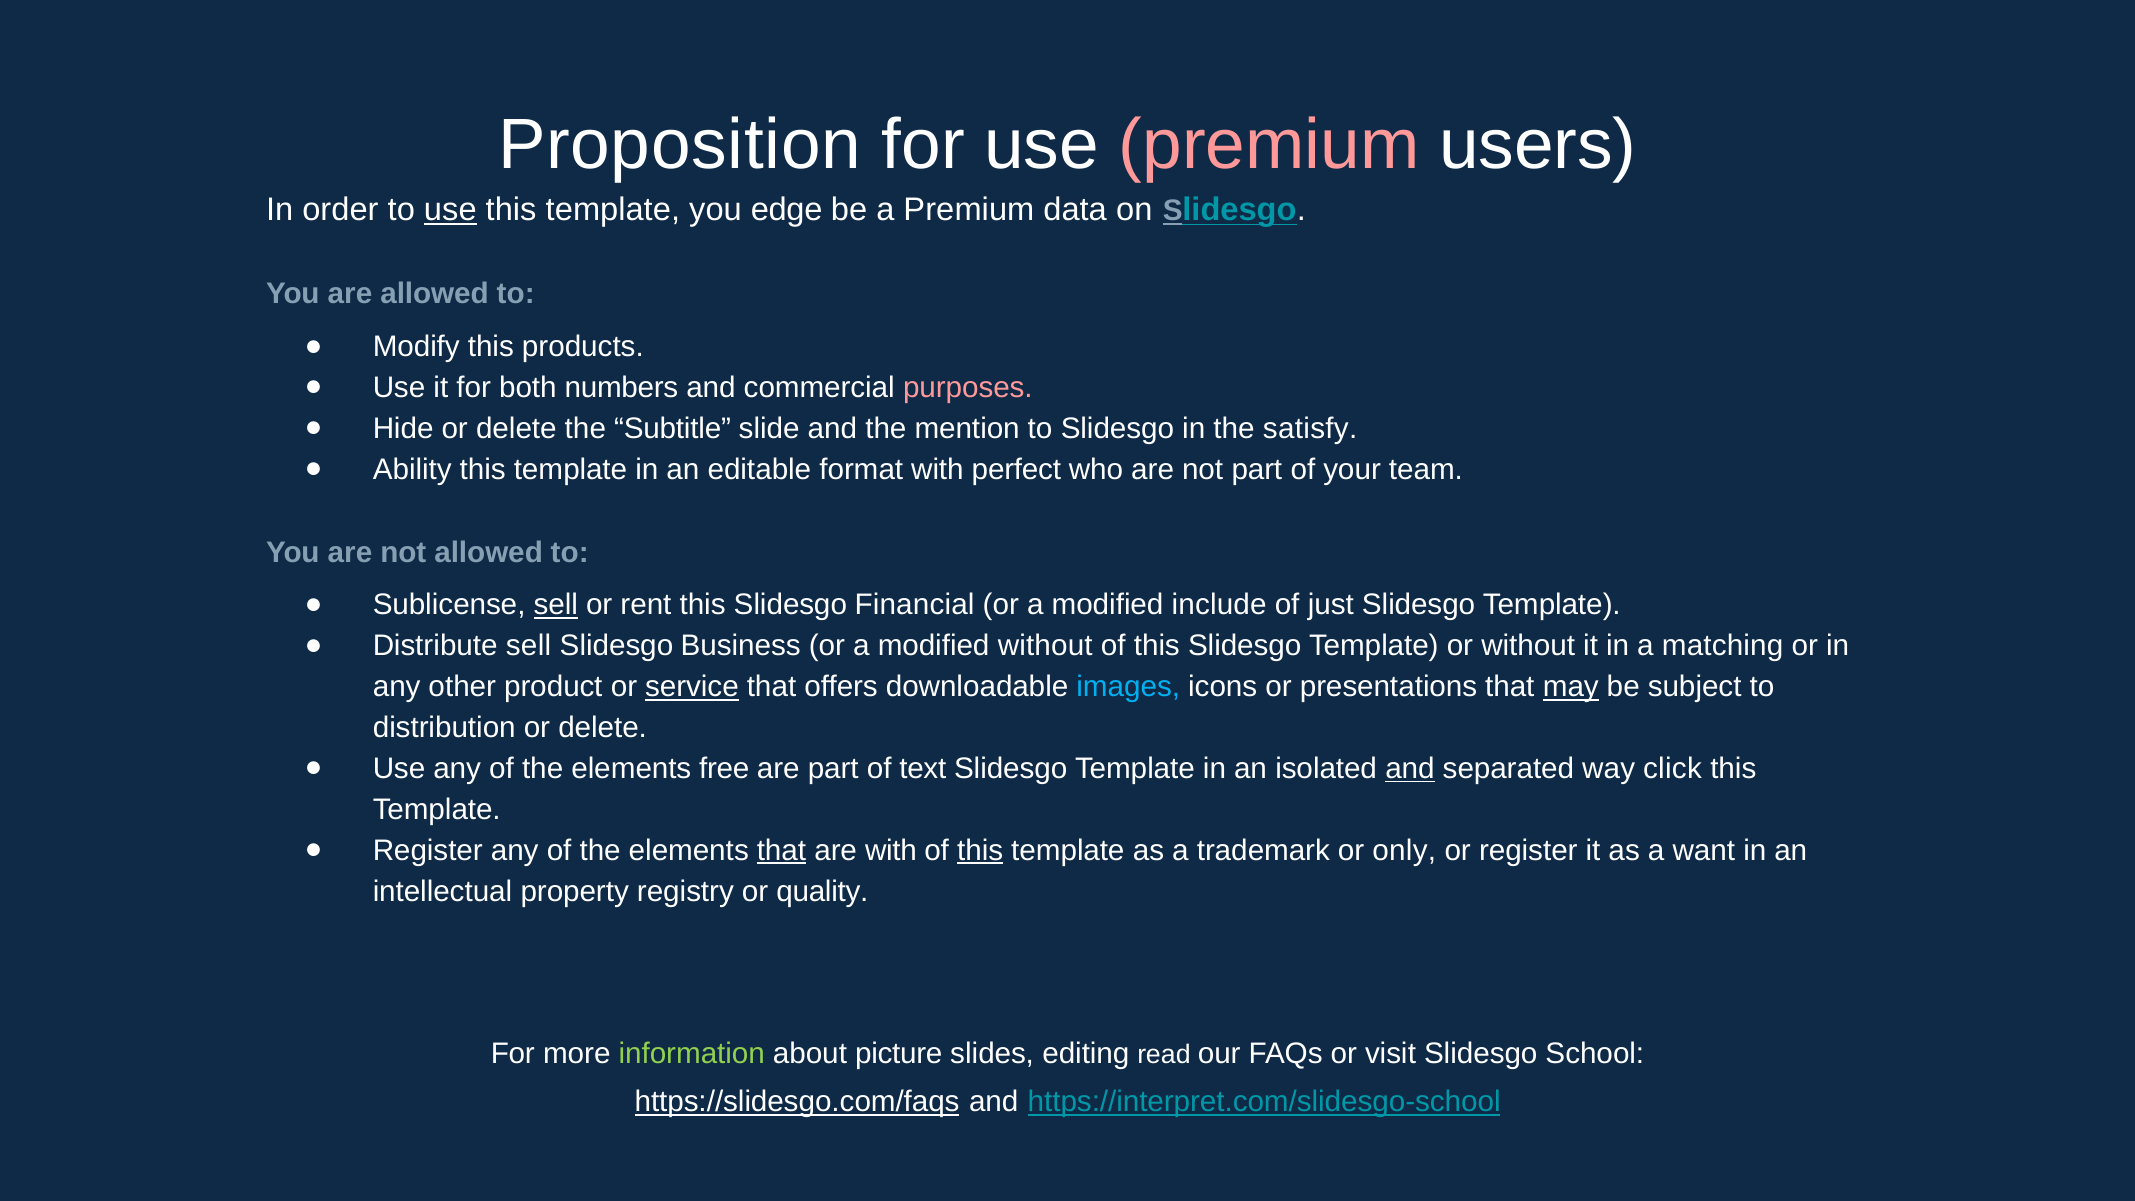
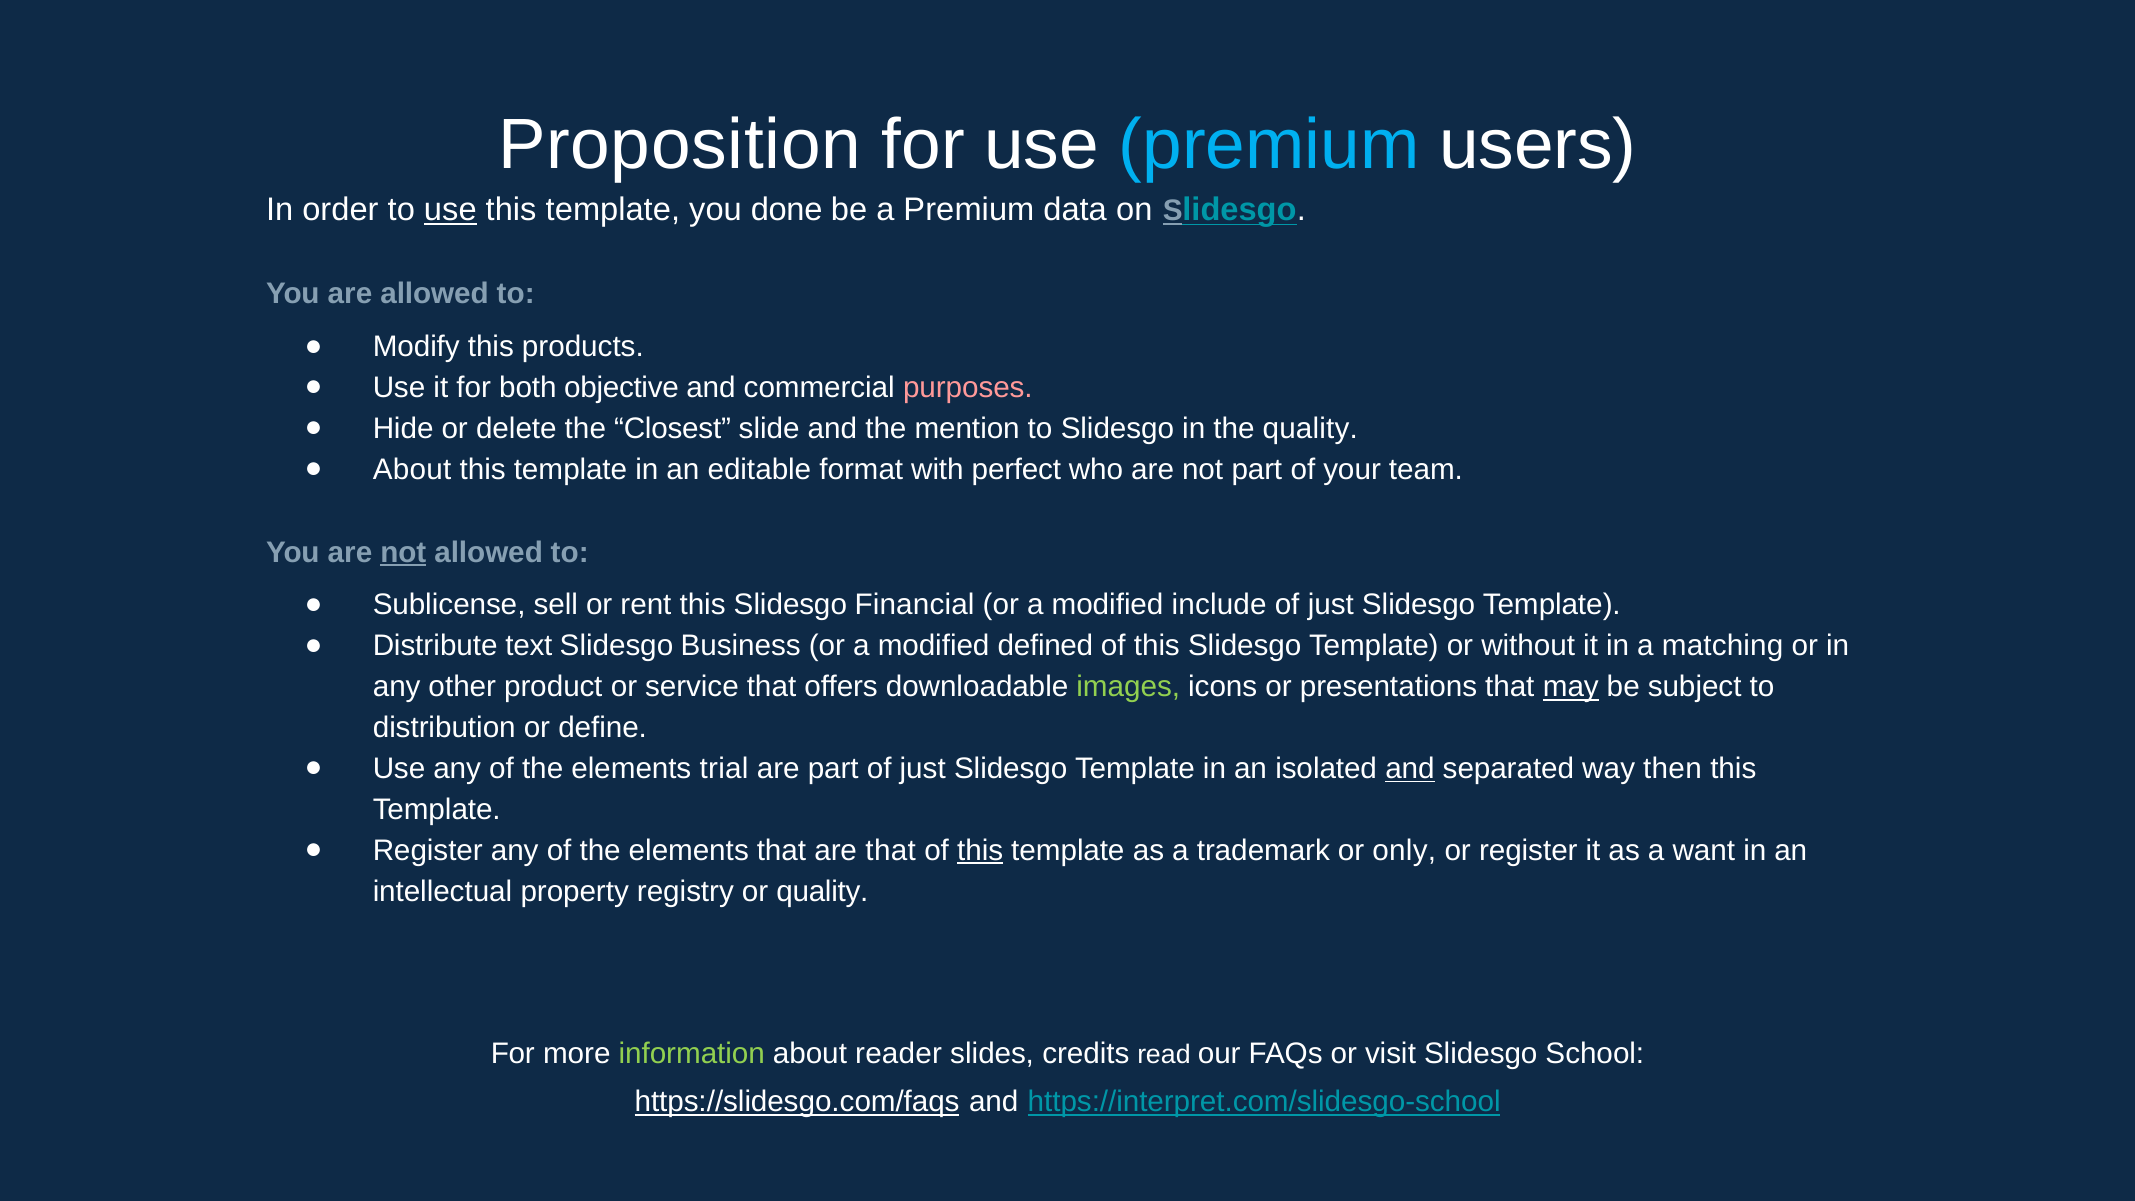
premium colour: pink -> light blue (1269, 145)
edge: edge -> done (787, 210)
numbers: numbers -> objective (621, 388)
Subtitle: Subtitle -> Closest (673, 429)
the satisfy: satisfy -> quality (1310, 429)
Ability: Ability -> About (412, 470)
not underline: none -> present (403, 552)
sell underline: present -> none (556, 605)
Distribute sell: sell -> text (529, 646)
modified without: without -> defined (1045, 646)
service underline: present -> none (692, 687)
images colour: light blue -> light green (1128, 687)
distribution or delete: delete -> define (603, 728)
free: free -> trial (724, 769)
part of text: text -> just (923, 769)
click: click -> then (1672, 769)
that underline: present -> none (781, 851)
are with: with -> that (891, 851)
picture: picture -> reader (899, 1054)
editing: editing -> credits (1086, 1054)
